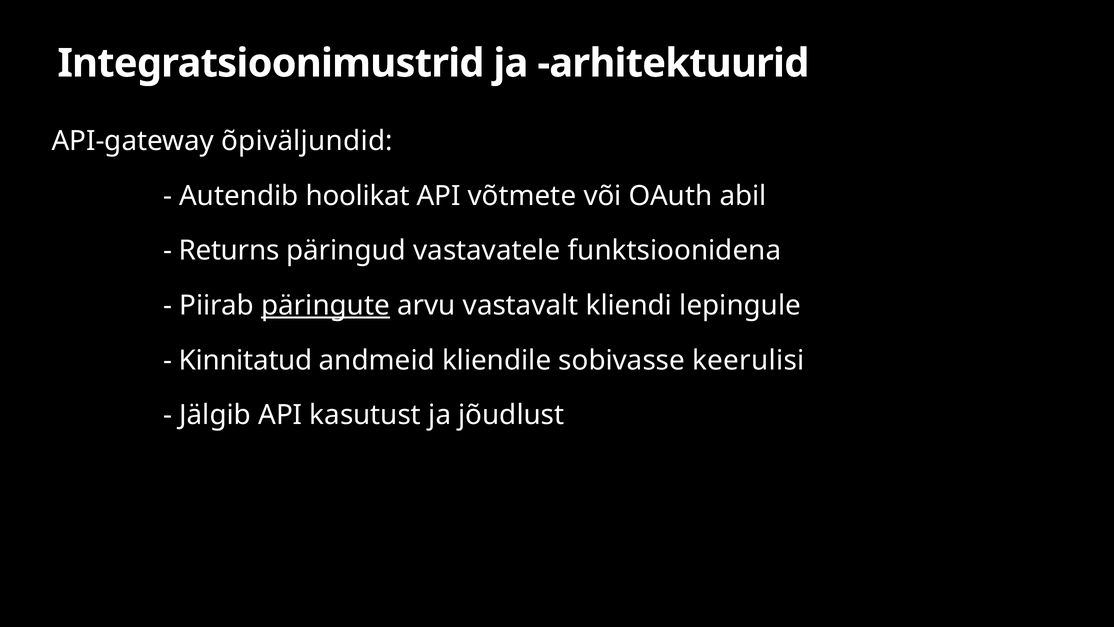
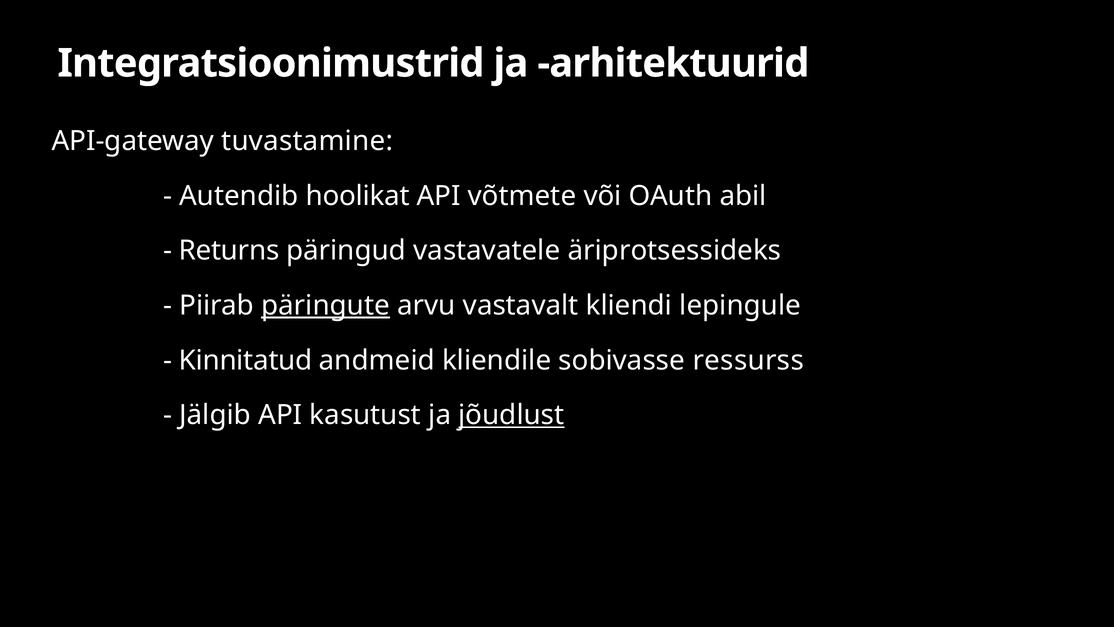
õpiväljundid: õpiväljundid -> tuvastamine (307, 141)
funktsioonidena: funktsioonidena -> äriprotsessideks (674, 251)
keerulisi: keerulisi -> ressurss (748, 360)
jõudlust underline: none -> present (511, 415)
